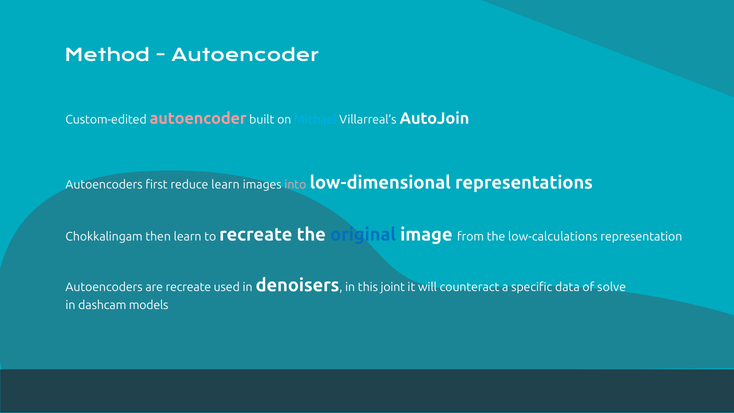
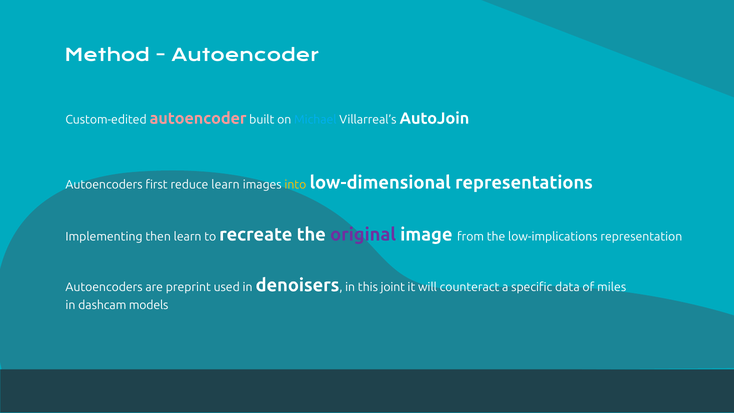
into colour: pink -> yellow (295, 184)
Chokkalingam: Chokkalingam -> Implementing (104, 236)
original colour: blue -> purple (363, 234)
low-calculations: low-calculations -> low-implications (553, 236)
are recreate: recreate -> preprint (188, 287)
solve: solve -> miles (612, 287)
